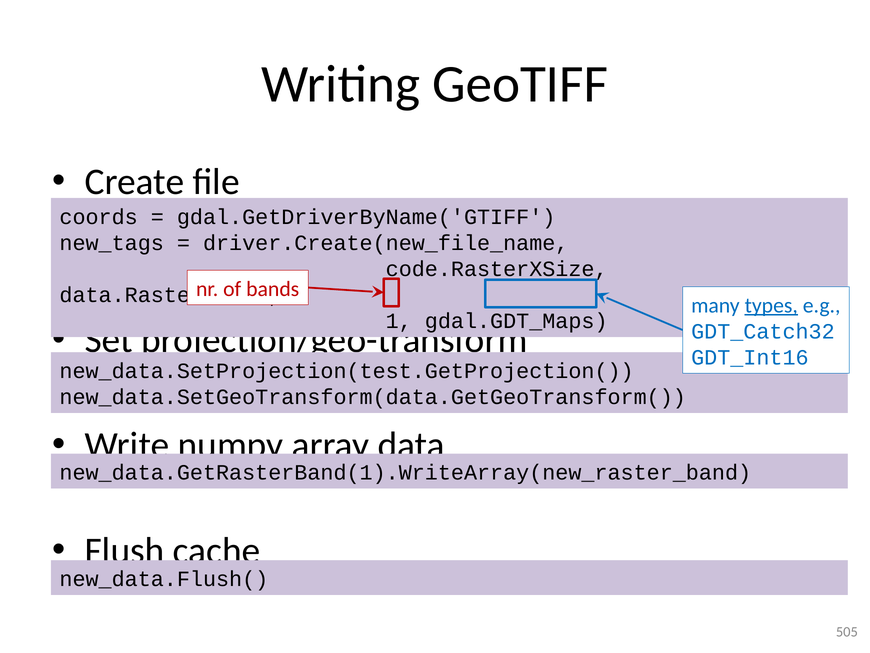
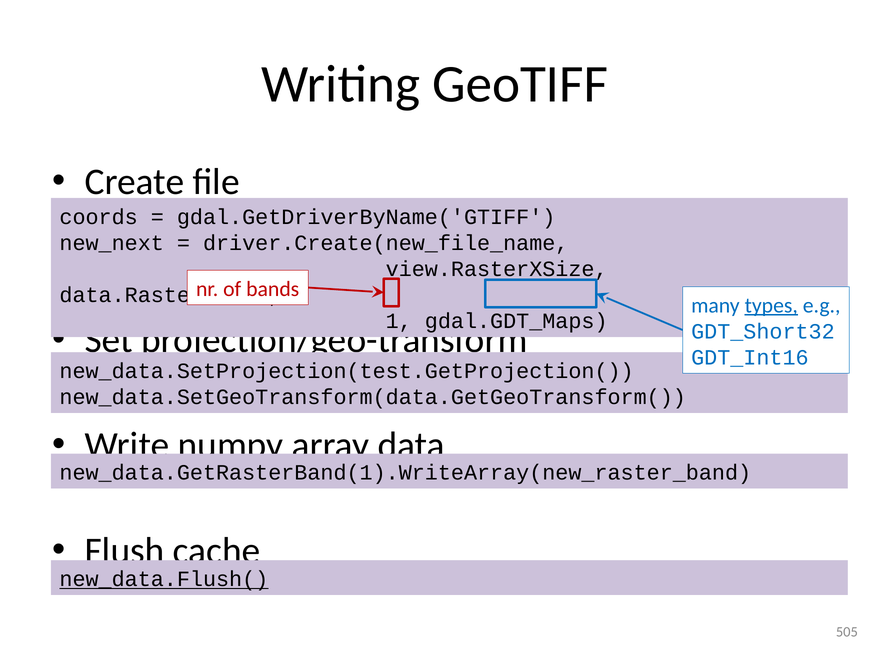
new_tags: new_tags -> new_next (112, 243)
code.RasterXSize: code.RasterXSize -> view.RasterXSize (497, 269)
GDT_Catch32: GDT_Catch32 -> GDT_Short32 (763, 331)
new_data.Flush( underline: none -> present (164, 579)
